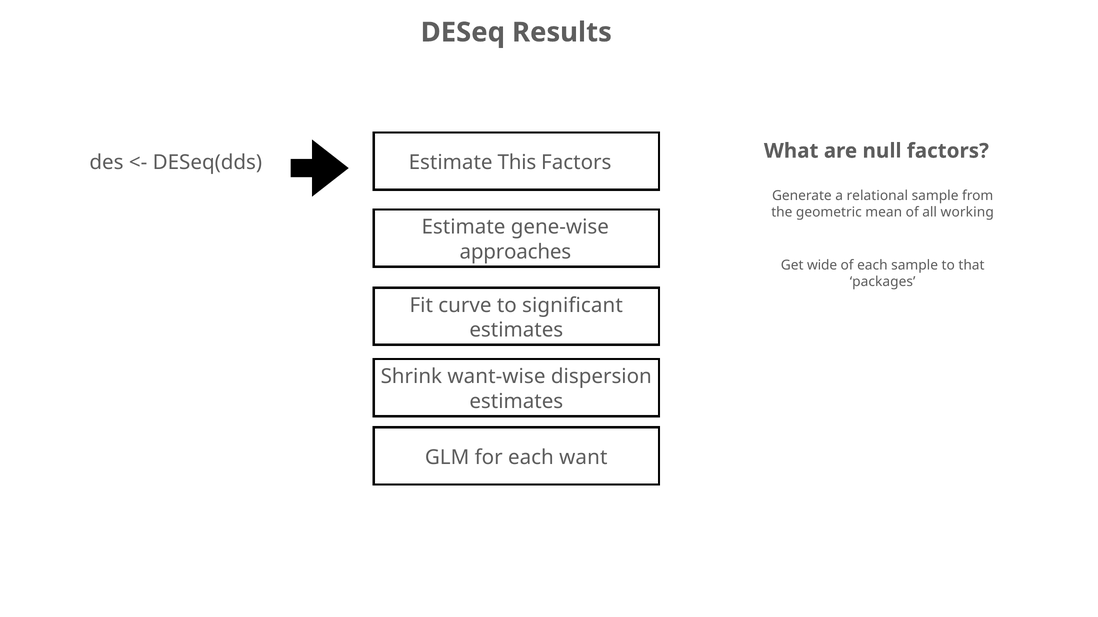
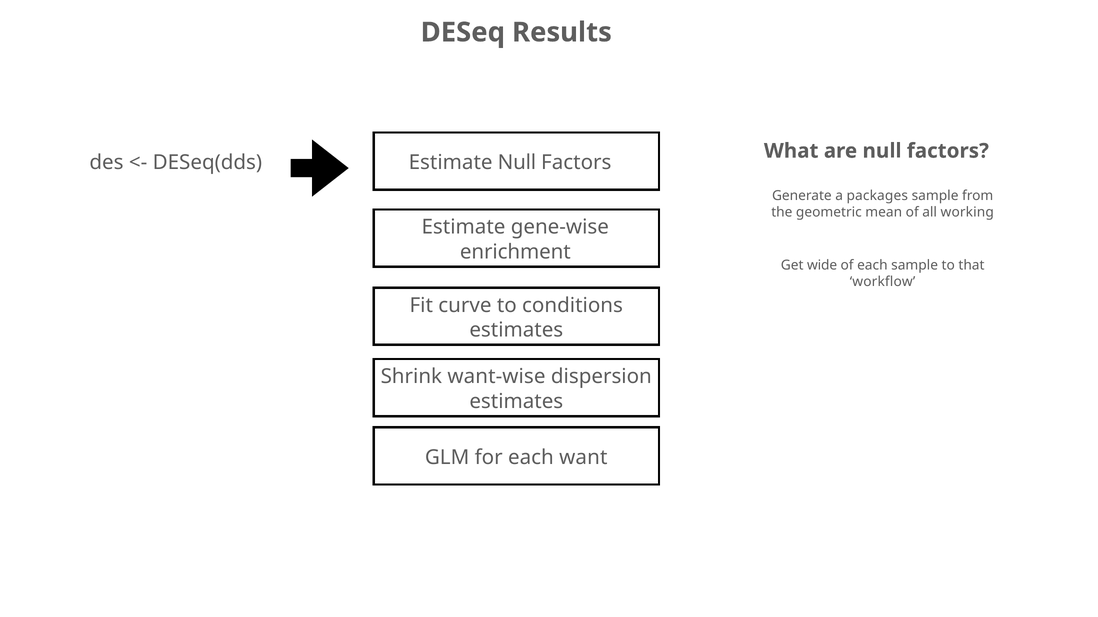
Estimate This: This -> Null (517, 163)
relational: relational -> packages (877, 196)
approaches: approaches -> enrichment (515, 252)
packages: packages -> workflow (883, 282)
significant: significant -> conditions (573, 306)
